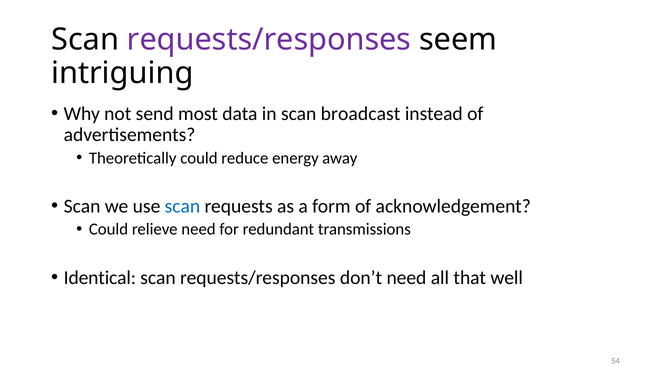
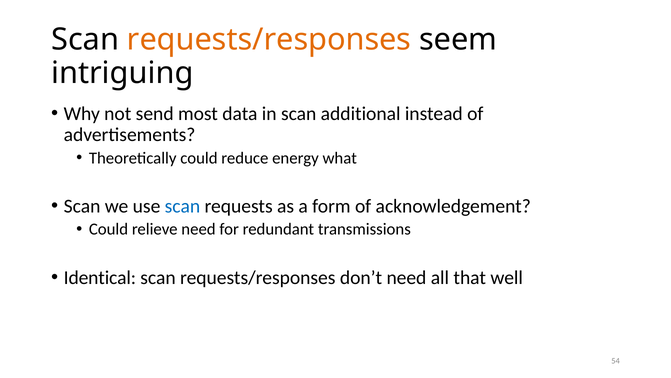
requests/responses colour: purple -> orange (269, 40)
broadcast: broadcast -> additional (361, 113)
away: away -> what (340, 158)
